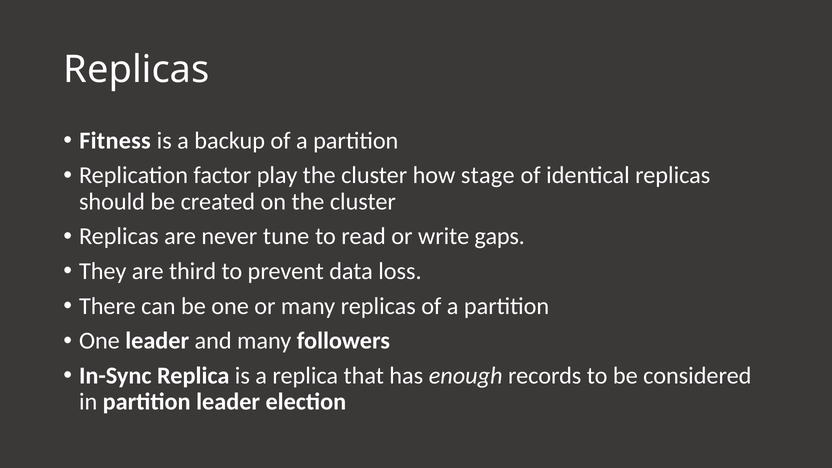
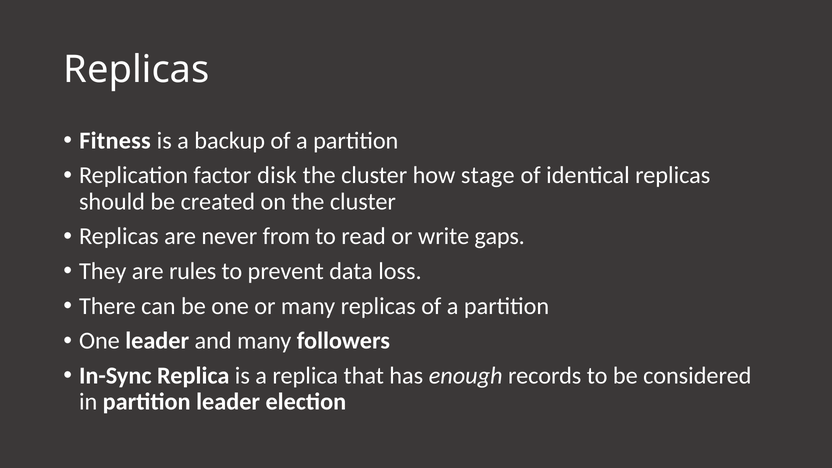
play: play -> disk (277, 175)
tune: tune -> from (286, 236)
third: third -> rules (193, 271)
